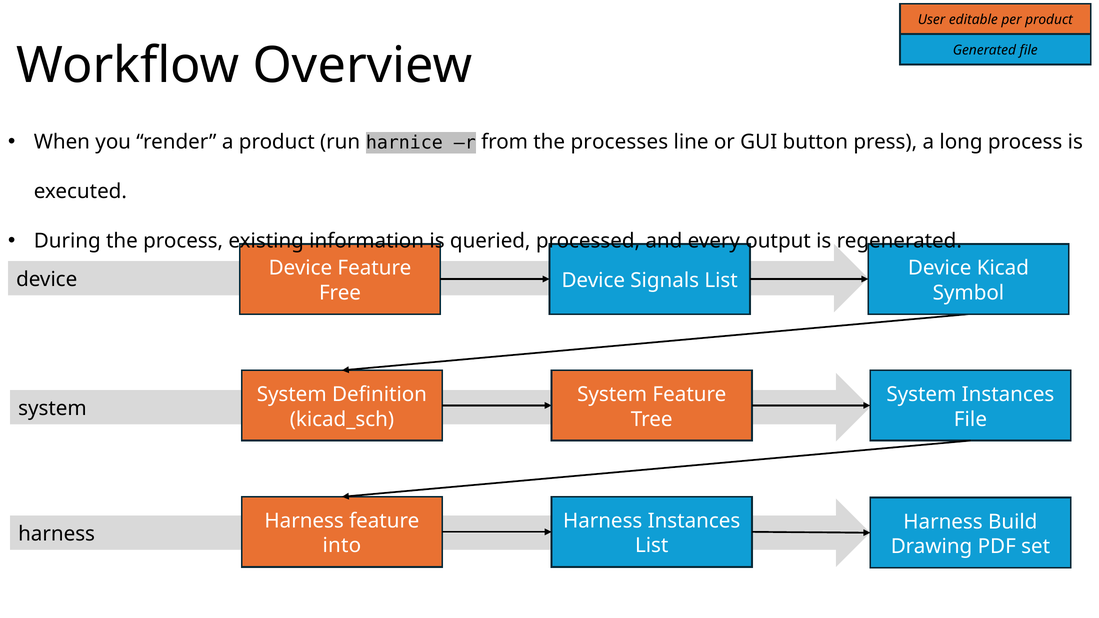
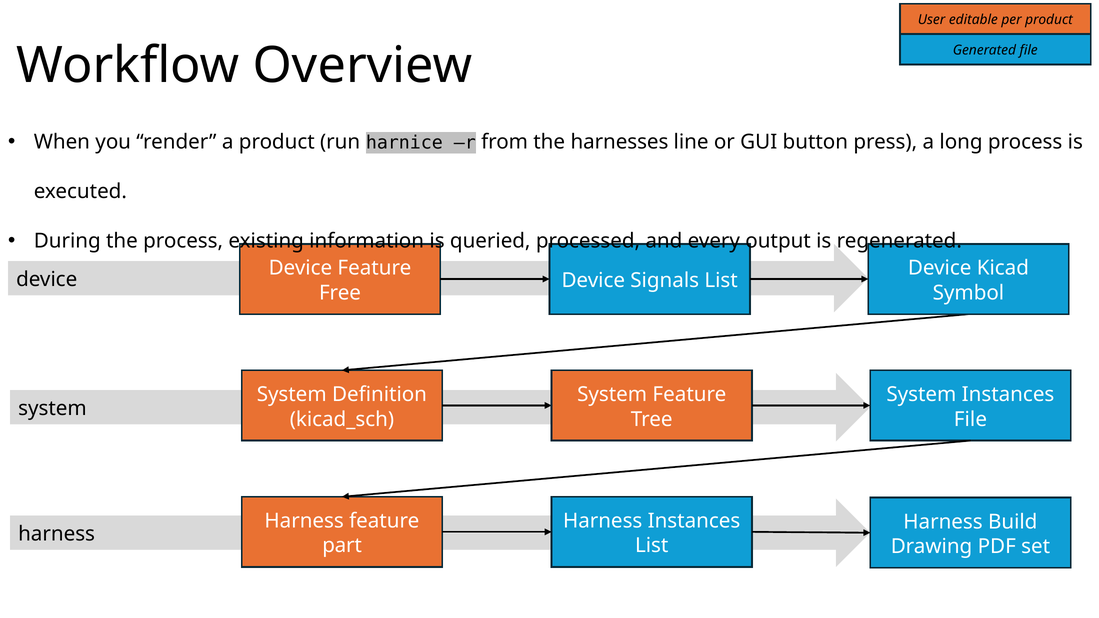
processes: processes -> harnesses (619, 142)
into: into -> part (342, 546)
